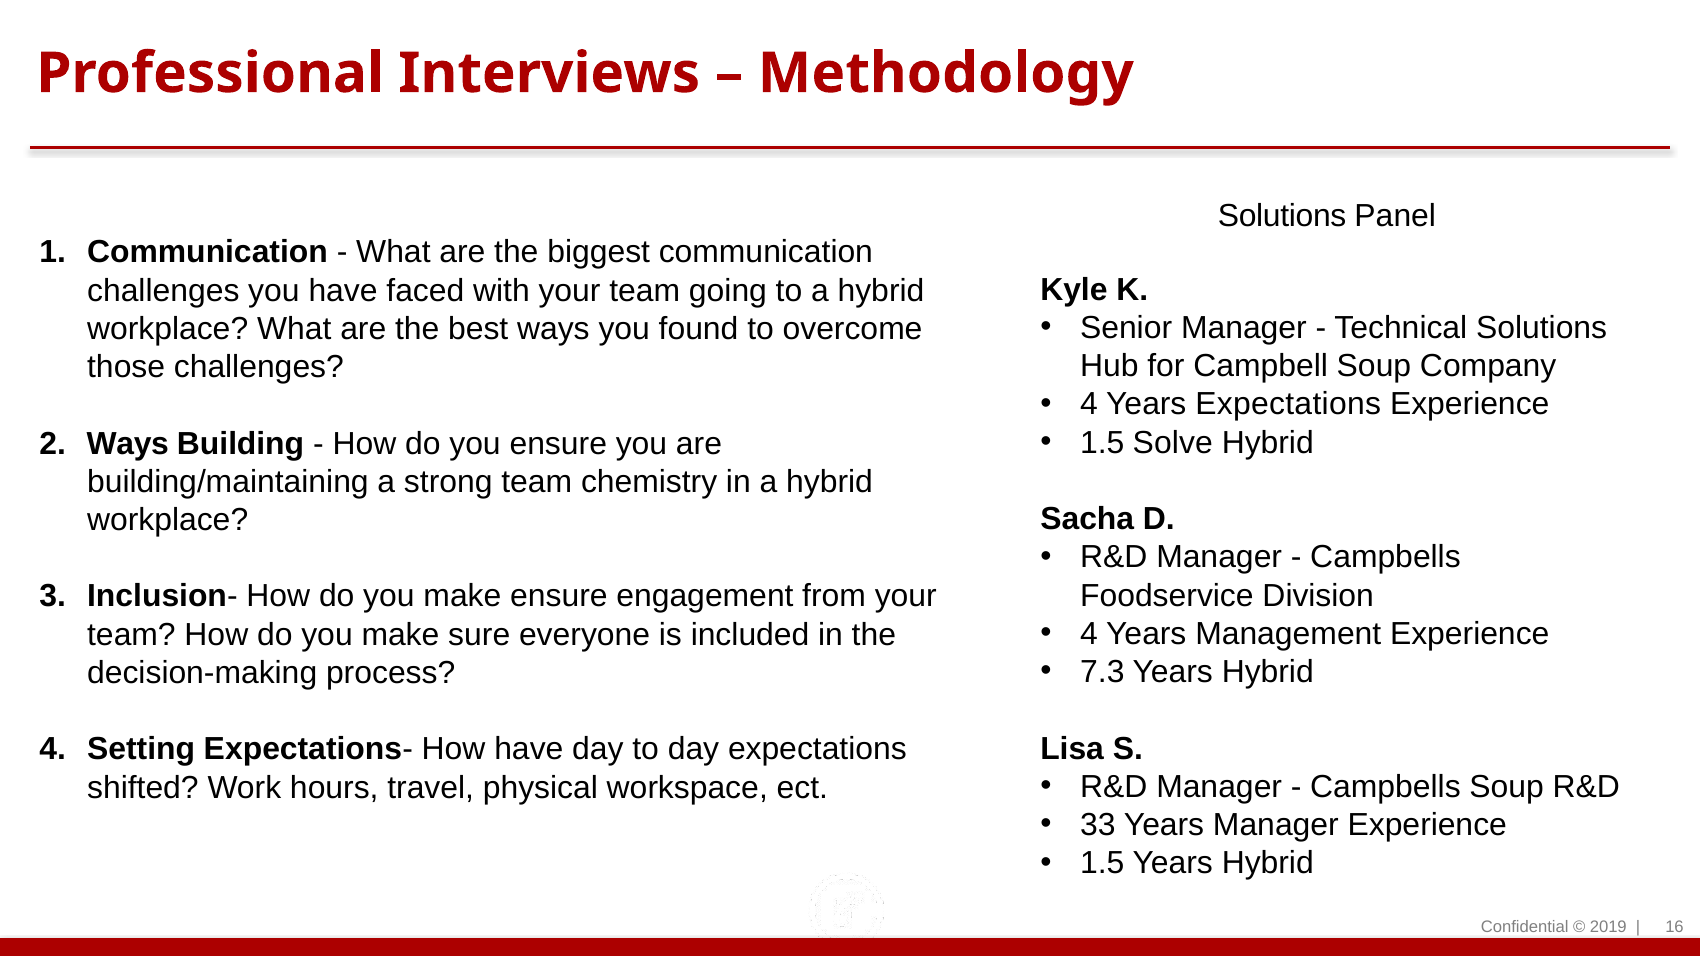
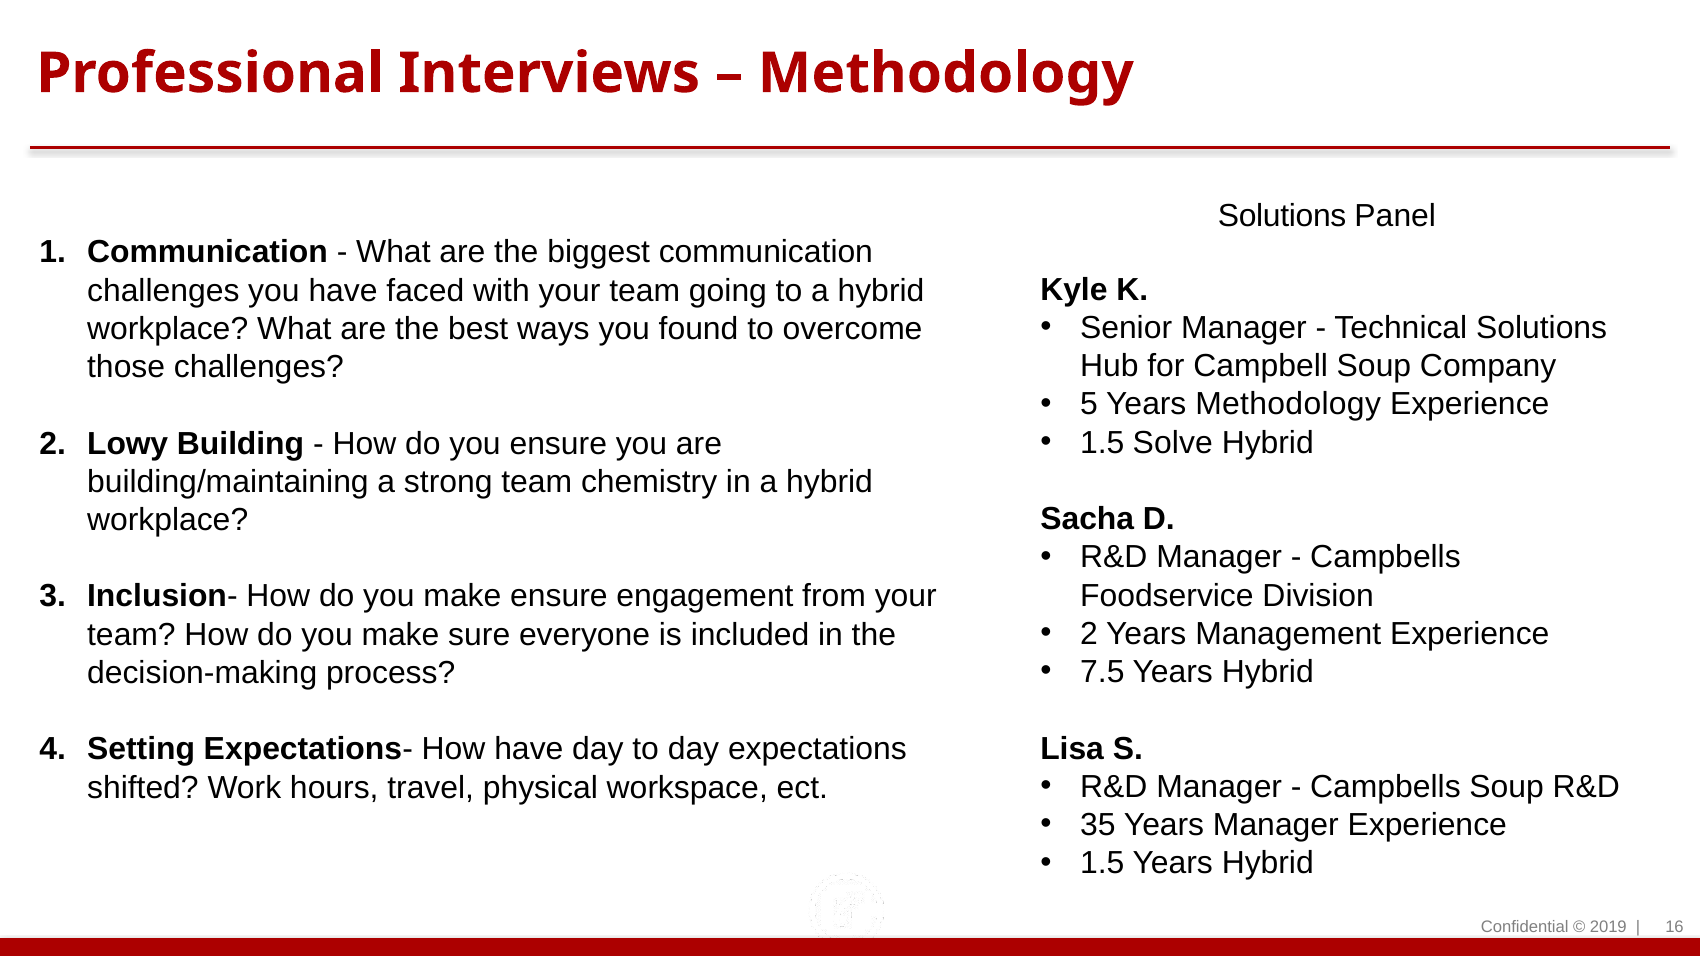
4: 4 -> 5 (1089, 405)
Years Expectations: Expectations -> Methodology (1288, 405)
Ways: Ways -> Lowy (128, 444)
4: 4 -> 2 (1089, 634)
7.3: 7.3 -> 7.5 (1102, 672)
33: 33 -> 35 (1098, 825)
